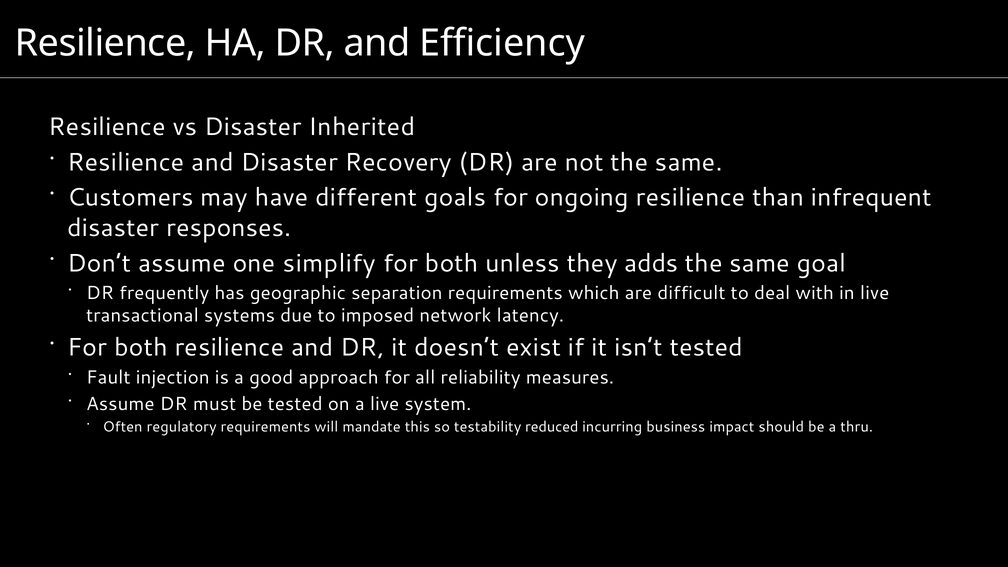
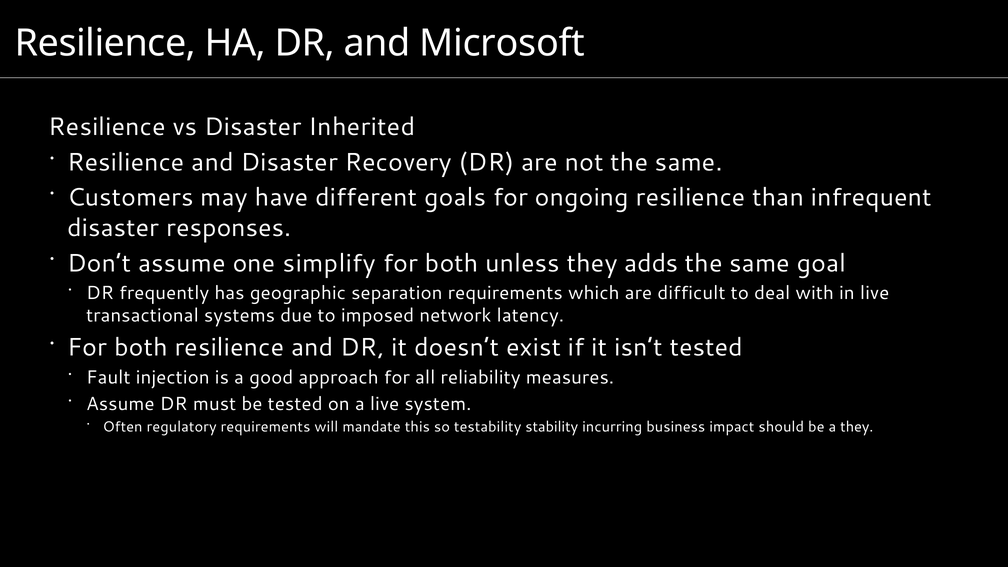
Efficiency: Efficiency -> Microsoft (502, 43)
reduced: reduced -> stability (552, 427)
a thru: thru -> they (857, 427)
